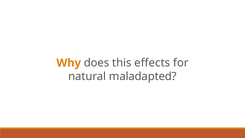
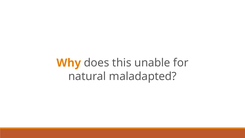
effects: effects -> unable (152, 63)
